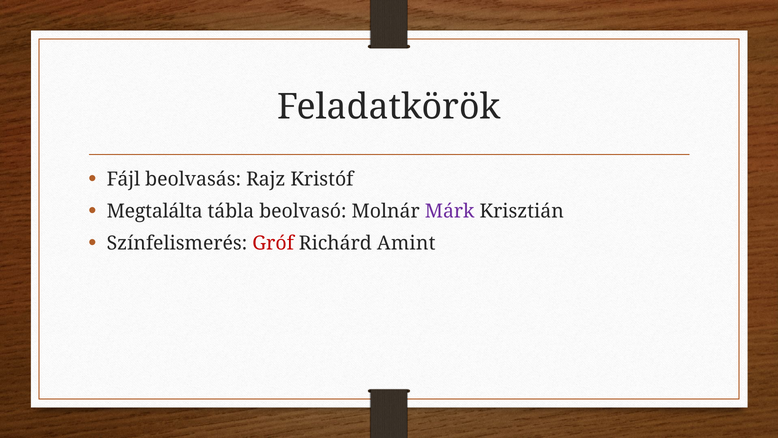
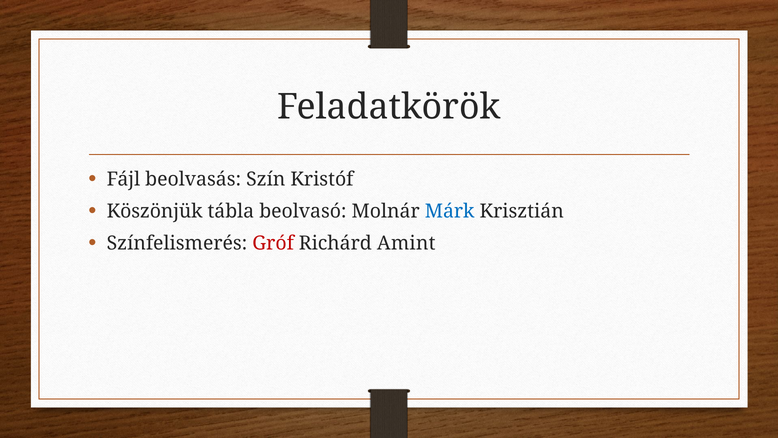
Rajz: Rajz -> Szín (266, 179)
Megtalálta: Megtalálta -> Köszönjük (155, 211)
Márk colour: purple -> blue (450, 211)
